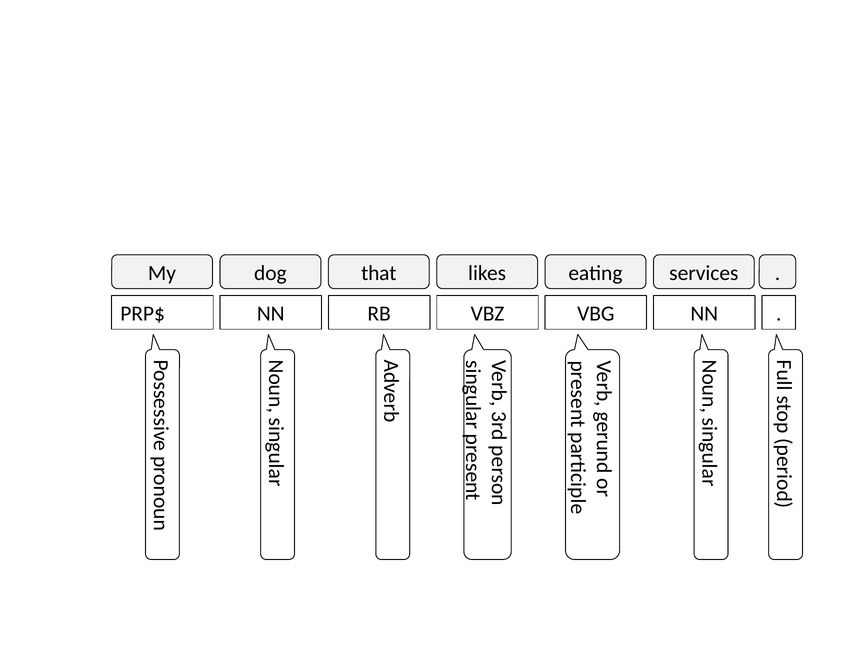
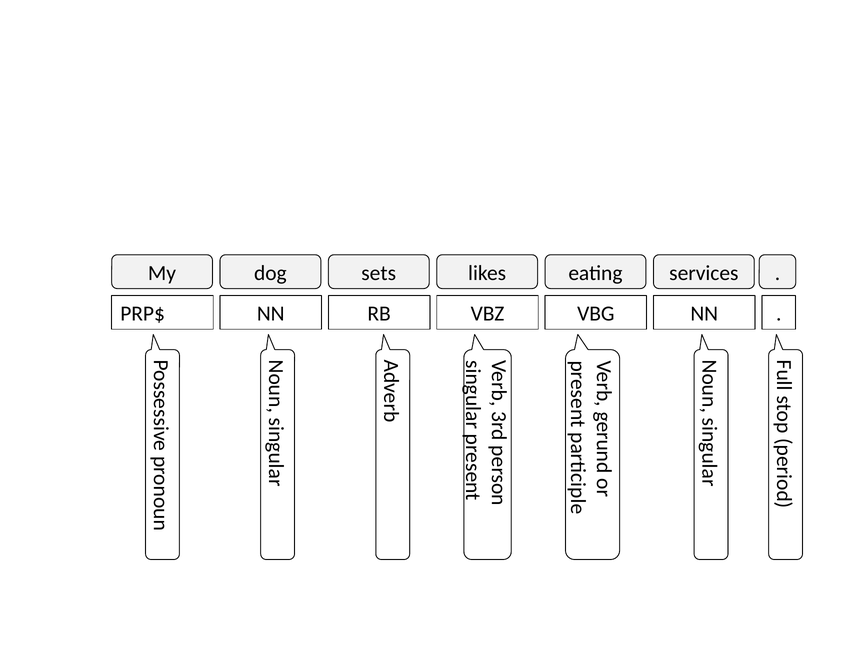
that: that -> sets (379, 273)
